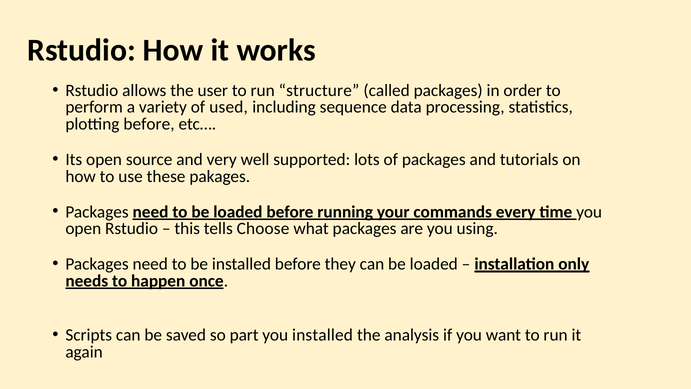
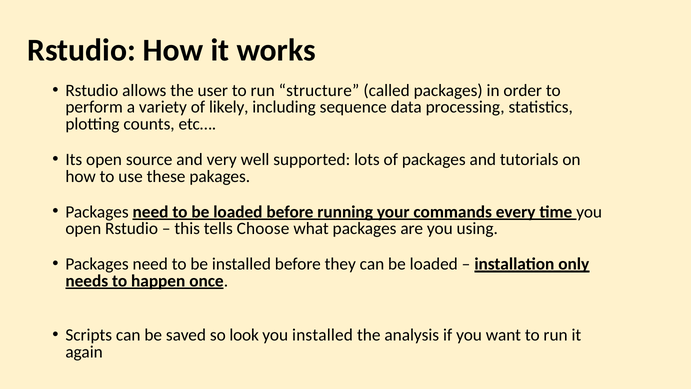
used: used -> likely (229, 107)
plotting before: before -> counts (149, 124)
part: part -> look (244, 335)
